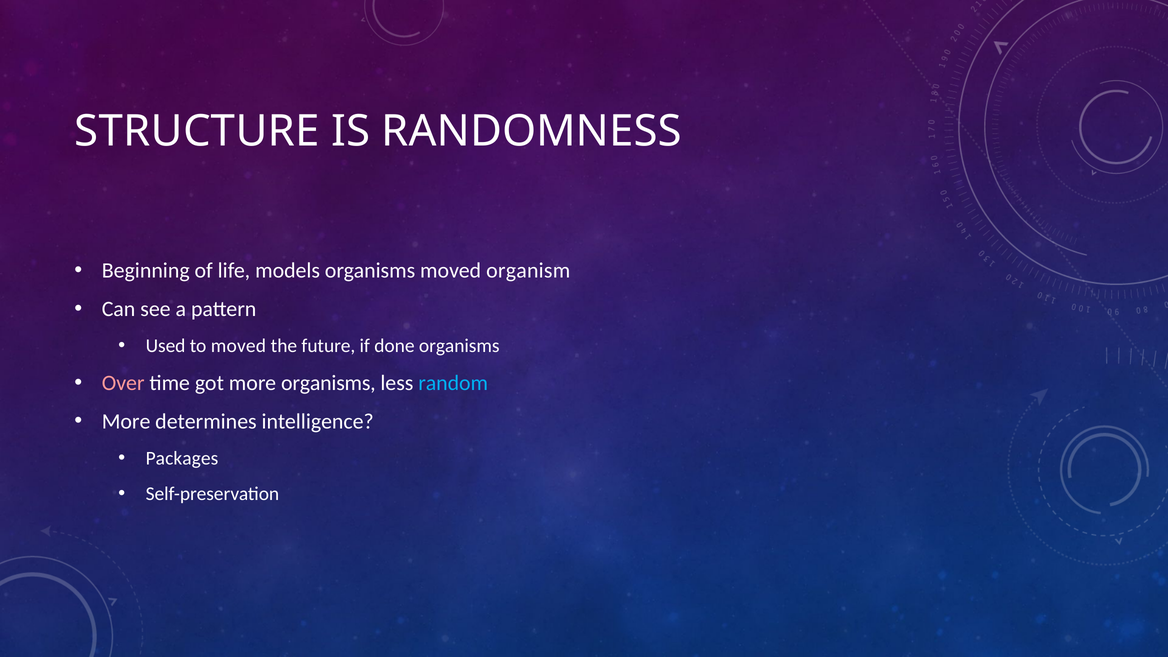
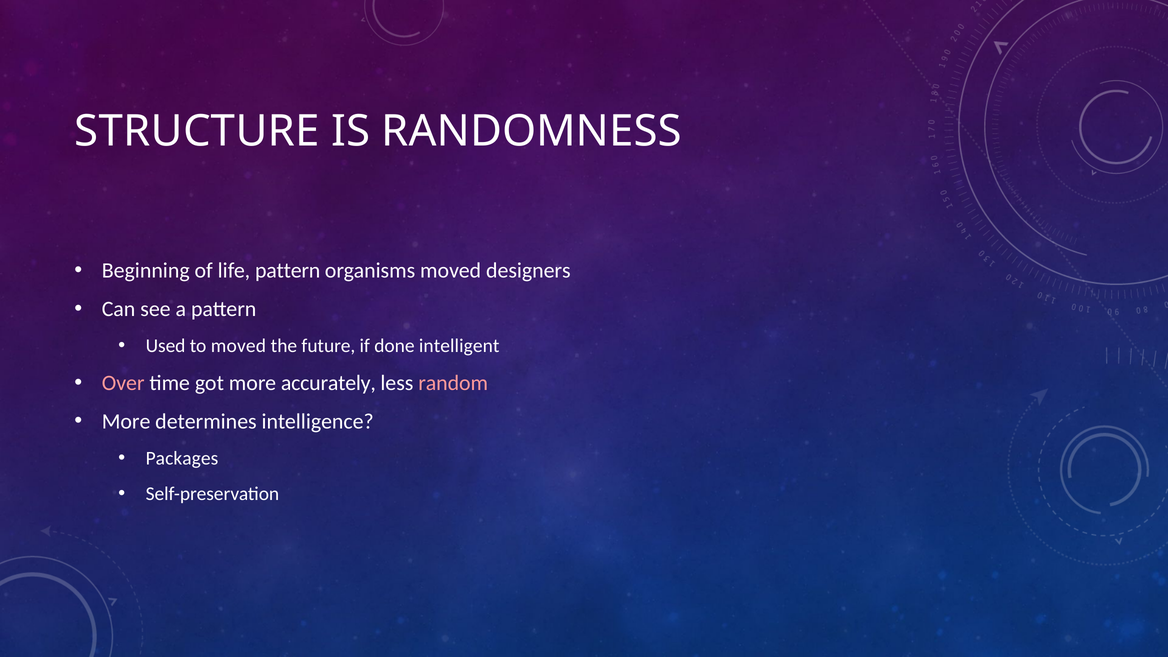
life models: models -> pattern (288, 271)
organism: organism -> designers (528, 271)
done organisms: organisms -> intelligent (459, 346)
more organisms: organisms -> accurately (328, 383)
random colour: light blue -> pink (453, 383)
